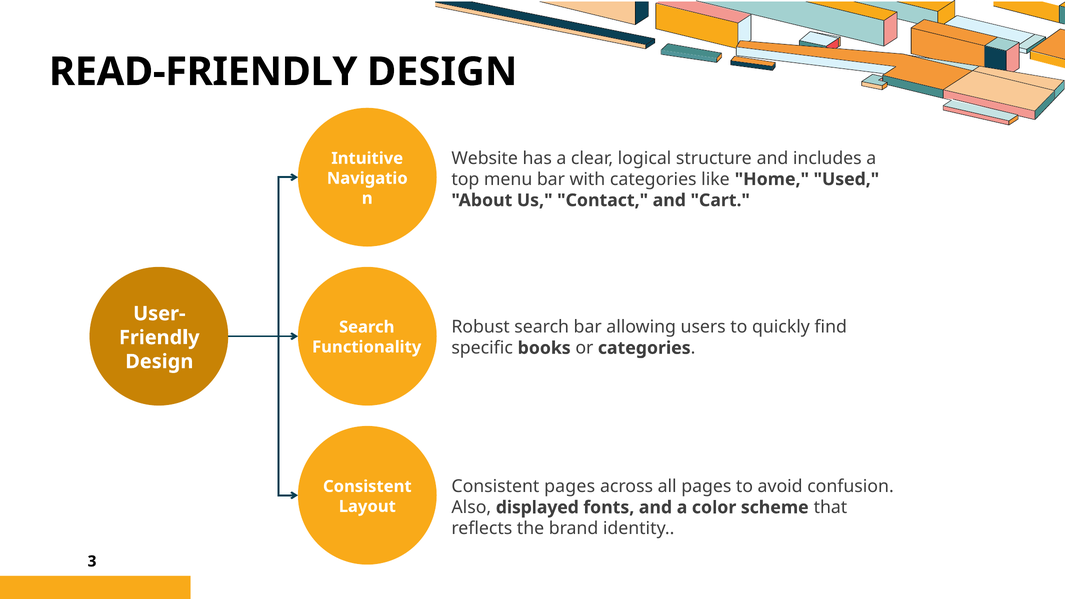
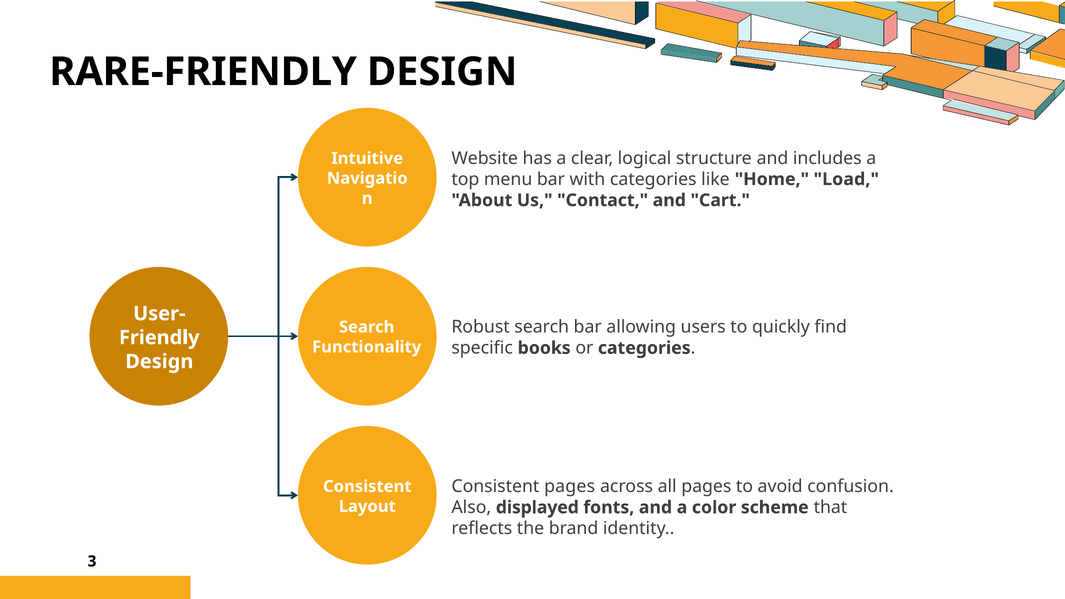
READ-FRIENDLY: READ-FRIENDLY -> RARE-FRIENDLY (203, 72)
Used: Used -> Load (846, 179)
